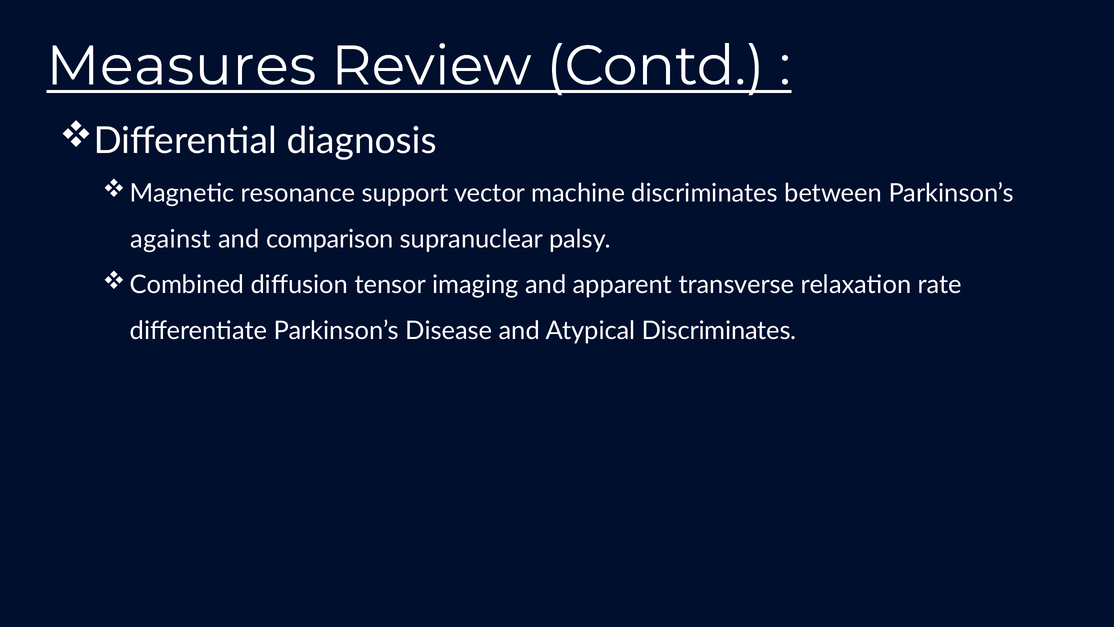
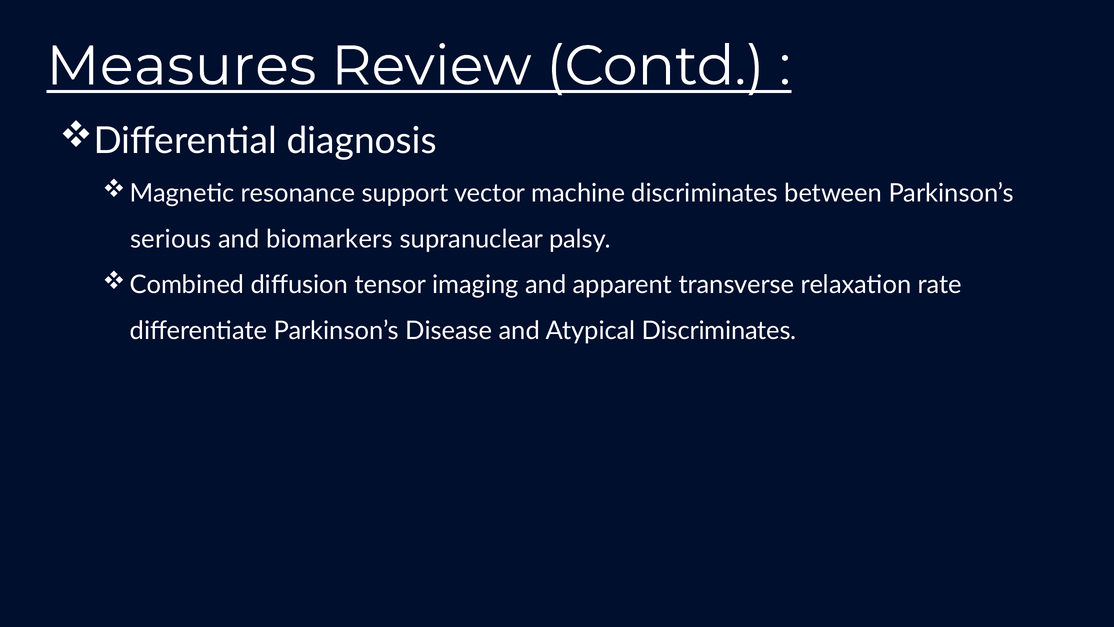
against: against -> serious (171, 239)
comparison: comparison -> biomarkers (329, 239)
